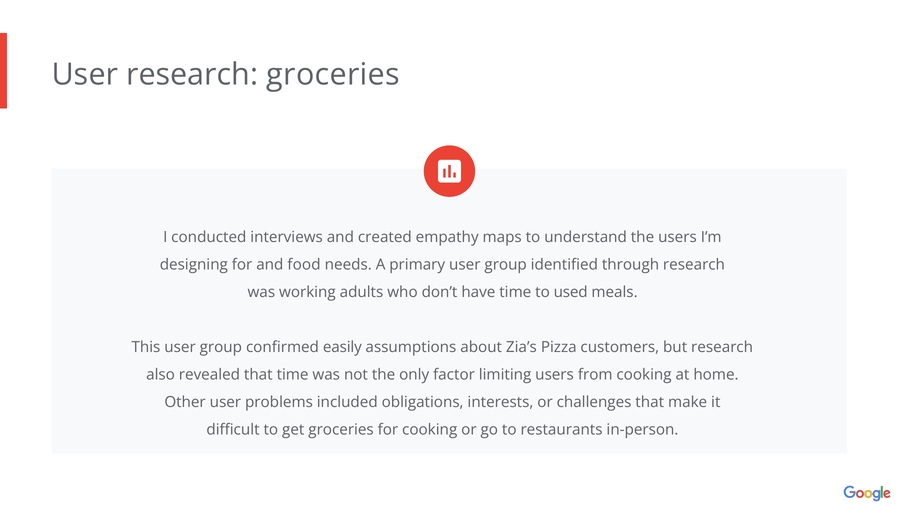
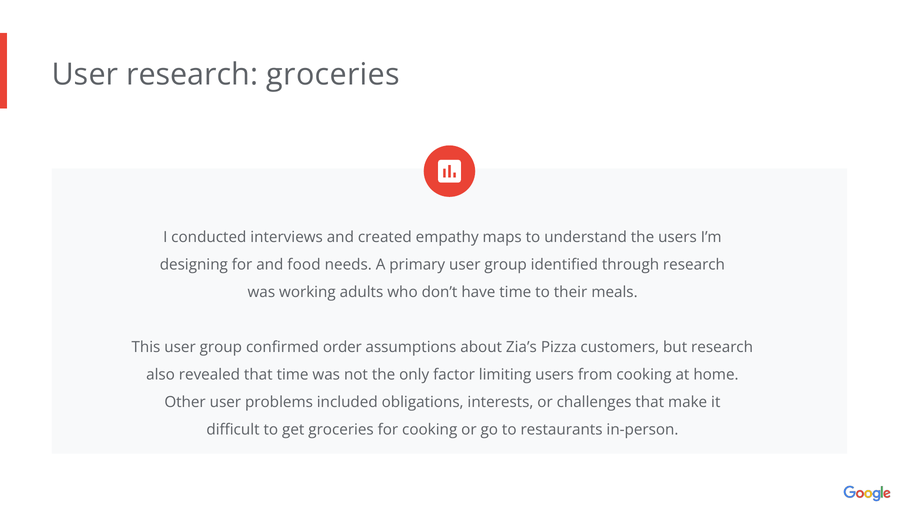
used: used -> their (571, 292)
easily: easily -> order (342, 347)
